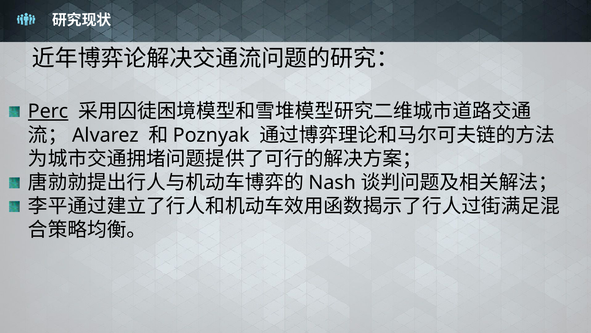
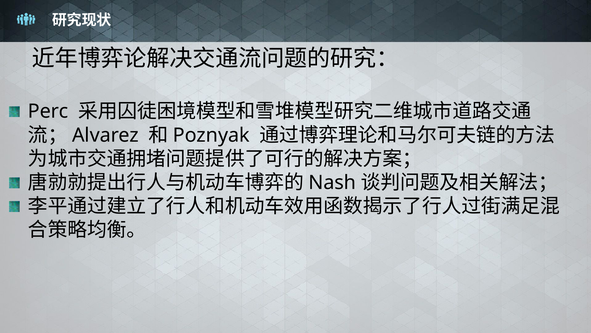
Perc underline: present -> none (48, 111)
